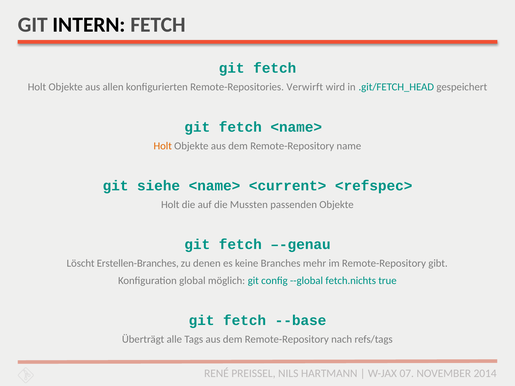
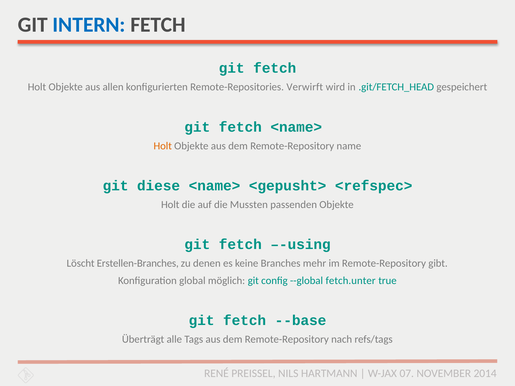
INTERN colour: black -> blue (89, 25)
siehe: siehe -> diese (159, 186)
<current>: <current> -> <gepusht> (288, 186)
–-genau: –-genau -> –-using (301, 245)
fetch.nichts: fetch.nichts -> fetch.unter (351, 281)
